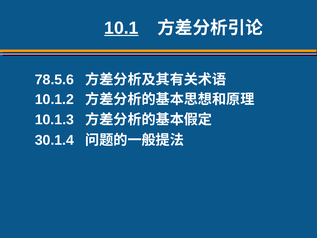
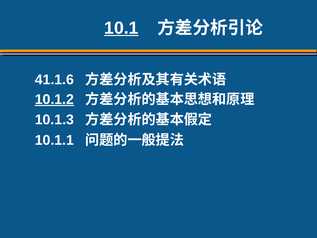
78.5.6: 78.5.6 -> 41.1.6 (54, 80)
10.1.2 underline: none -> present (54, 99)
30.1.4: 30.1.4 -> 10.1.1 (54, 140)
